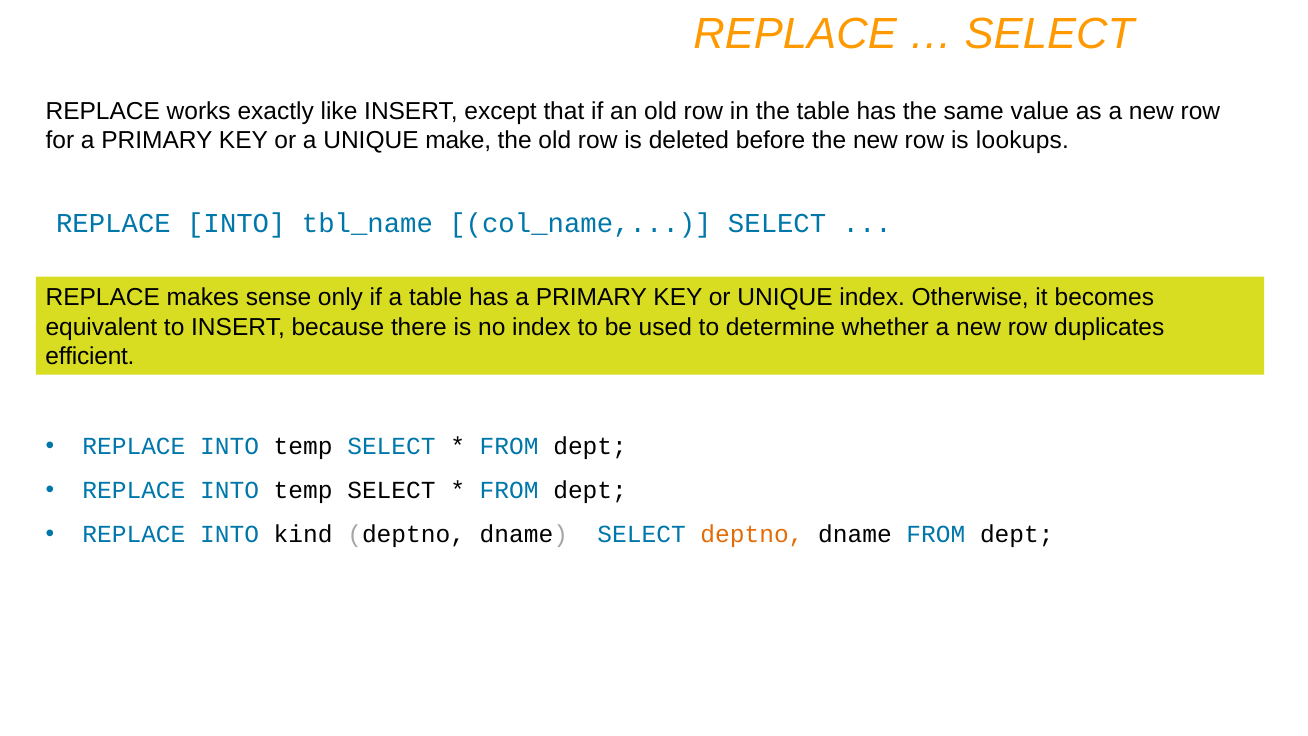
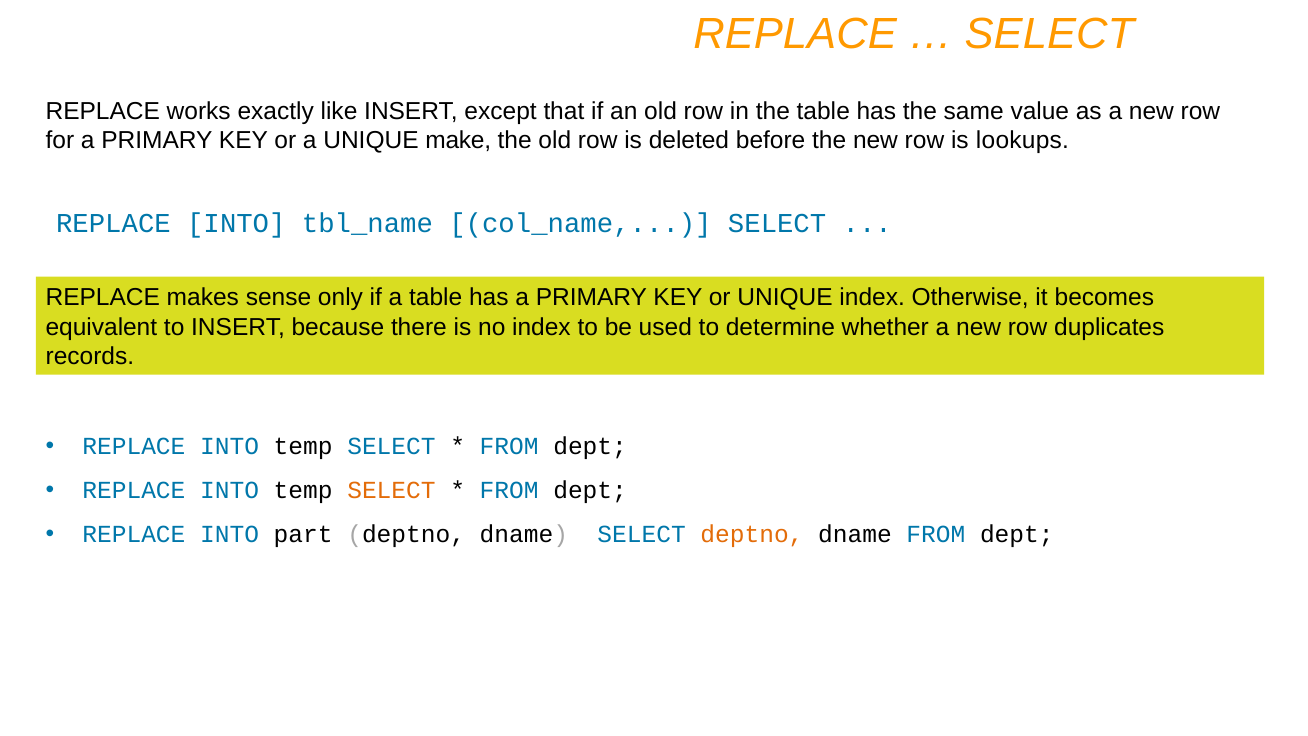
efficient: efficient -> records (90, 357)
SELECT colour: black -> orange (391, 490)
kind: kind -> part (303, 535)
